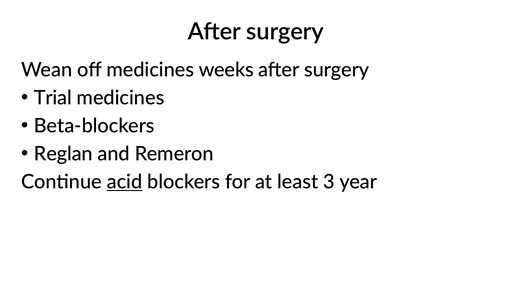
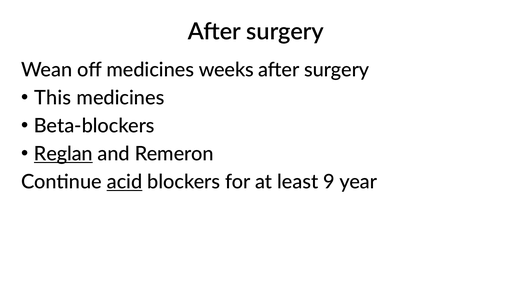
Trial: Trial -> This (53, 98)
Reglan underline: none -> present (63, 154)
3: 3 -> 9 (329, 182)
